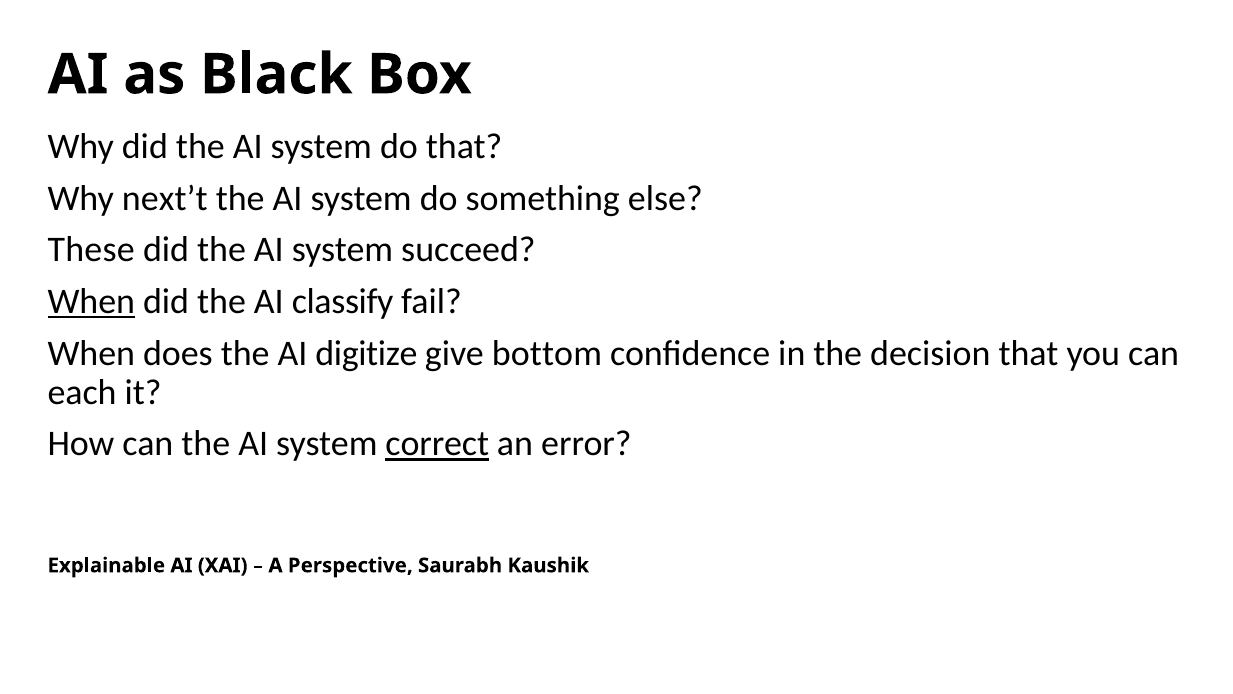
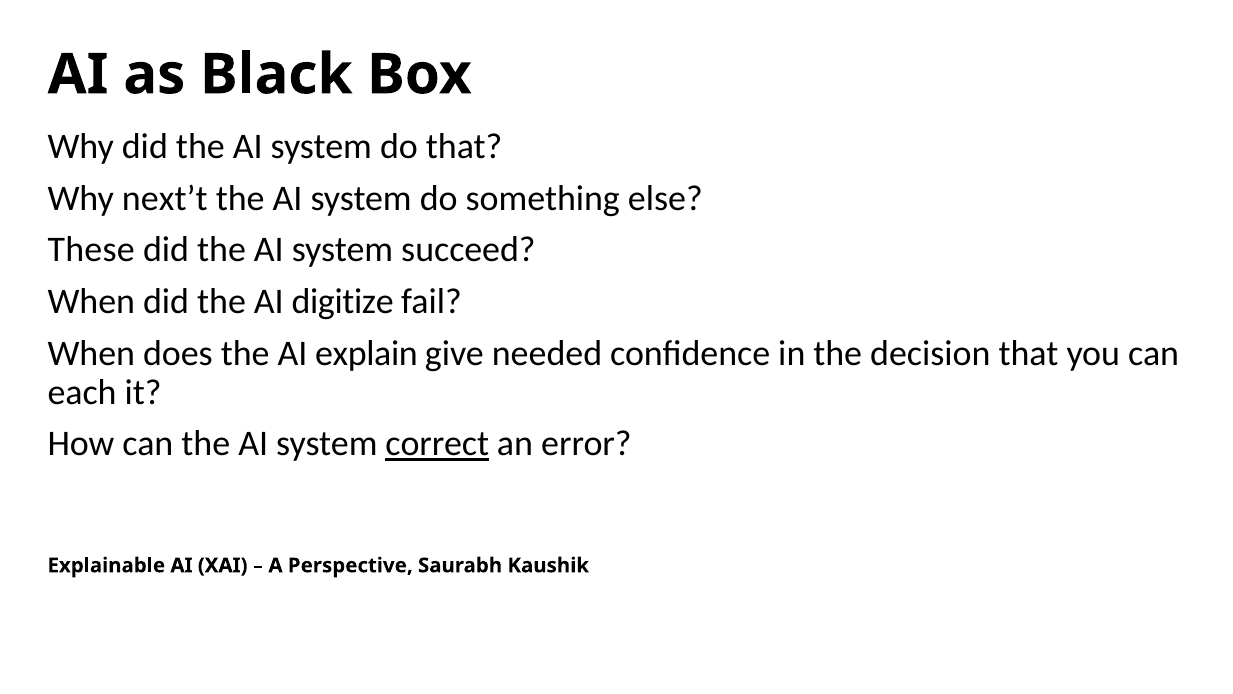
When underline: present -> none (91, 301)
classify: classify -> digitize (343, 301)
digitize: digitize -> explain (366, 353)
bottom: bottom -> needed (547, 353)
